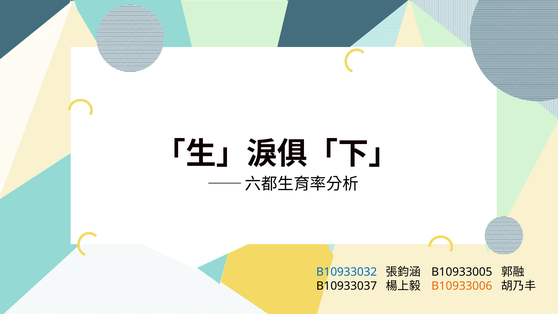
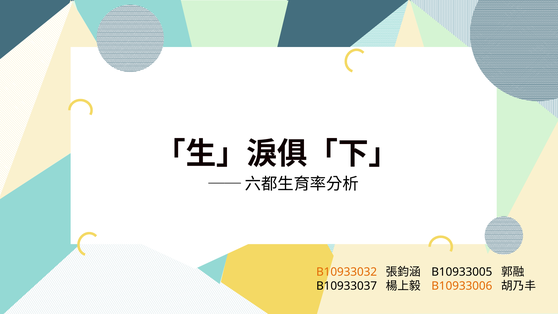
B10933032 colour: blue -> orange (347, 272)
